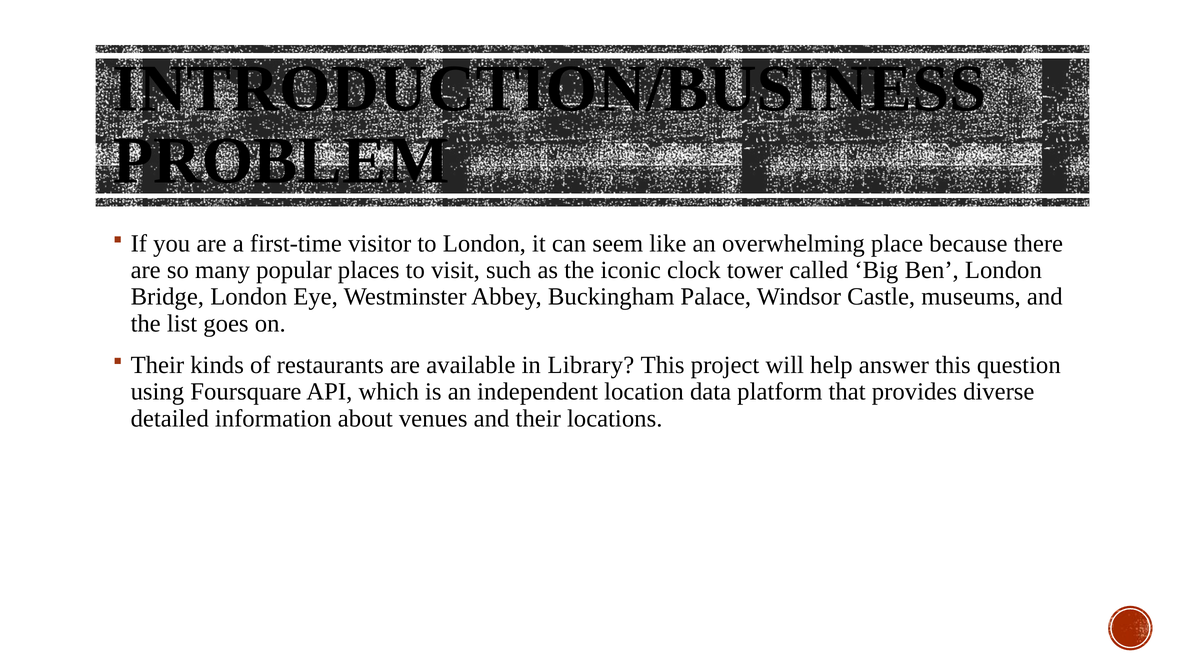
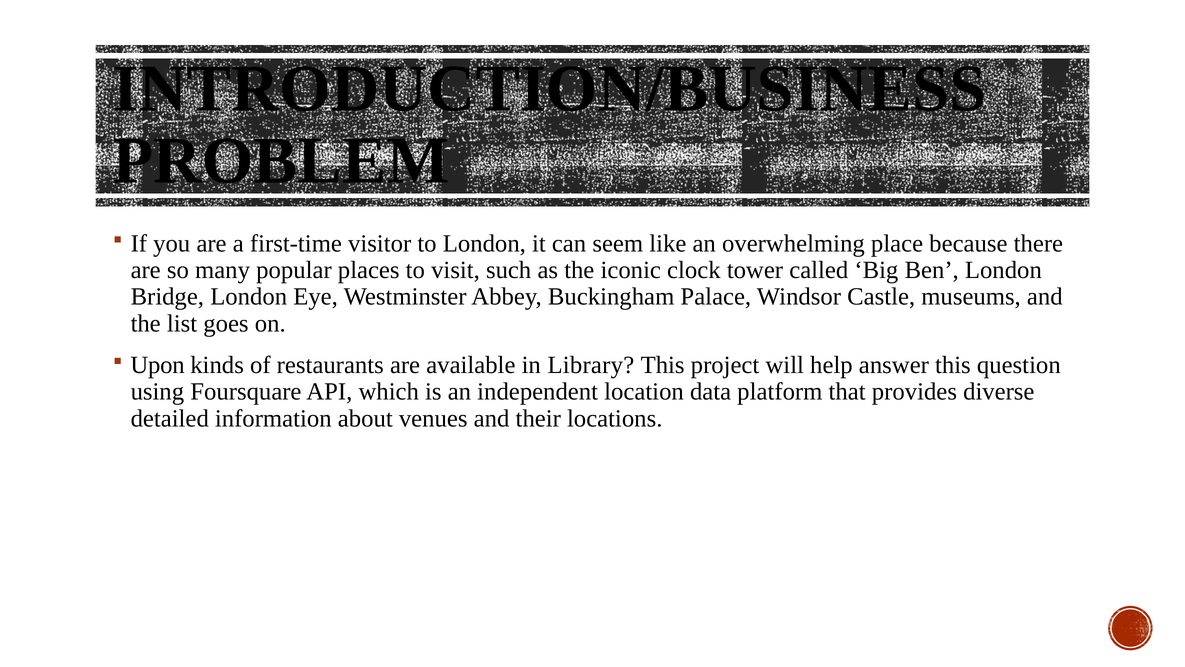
Their: Their -> Upon (158, 365)
